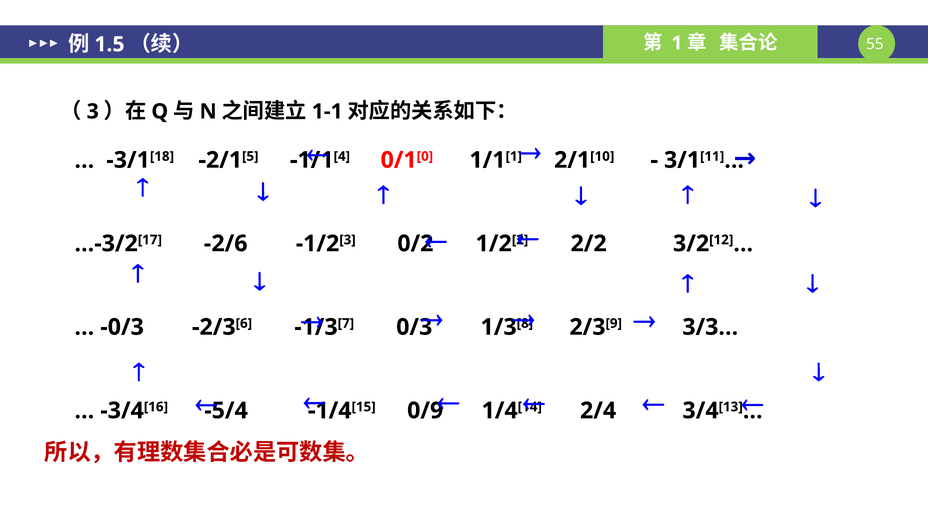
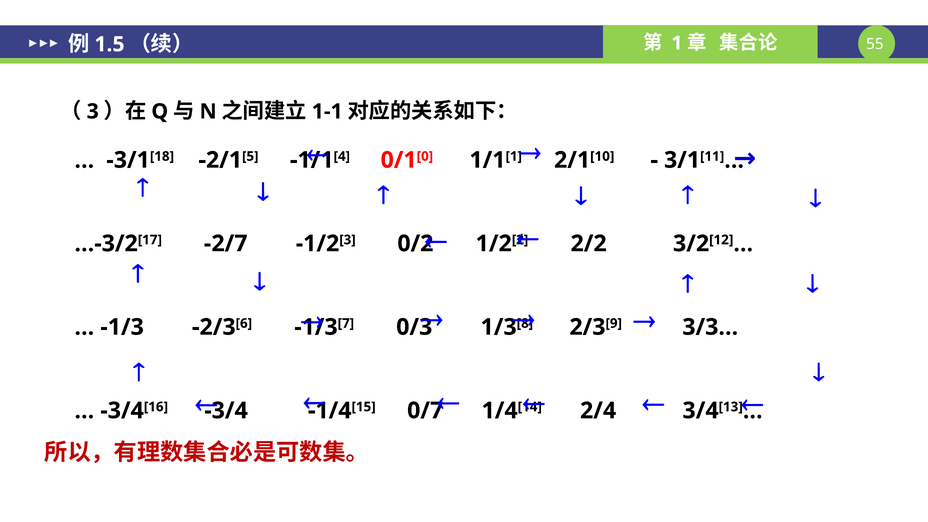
-2/6: -2/6 -> -2/7 (226, 244)
-0/3: -0/3 -> -1/3 (122, 327)
-5/4: -5/4 -> -3/4 (226, 410)
0/9: 0/9 -> 0/7 (425, 410)
